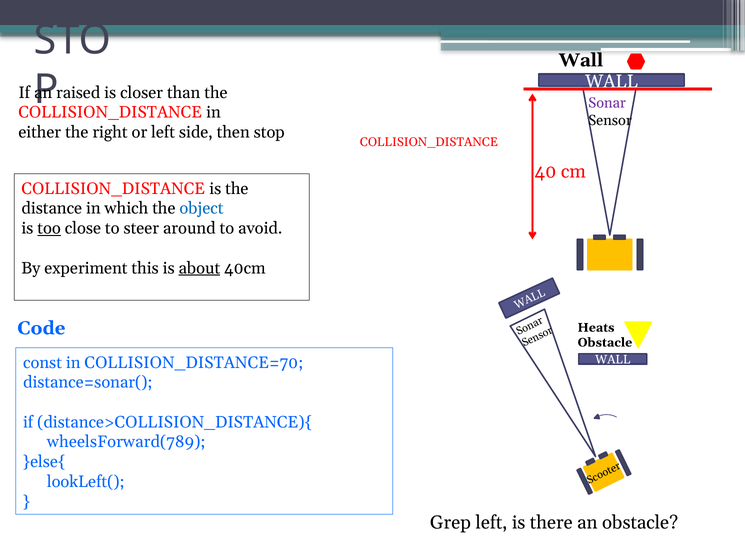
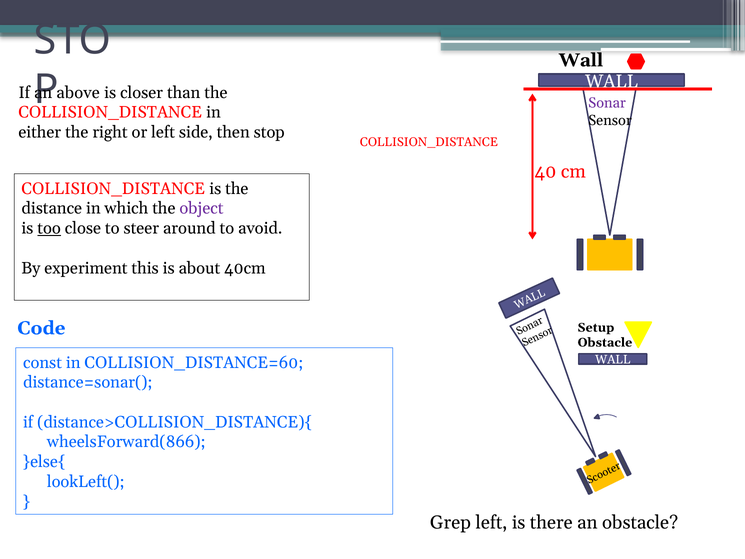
raised: raised -> above (78, 93)
object colour: blue -> purple (201, 208)
about underline: present -> none (199, 268)
Heats: Heats -> Setup (596, 327)
COLLISION_DISTANCE=70: COLLISION_DISTANCE=70 -> COLLISION_DISTANCE=60 (194, 362)
wheelsForward(789: wheelsForward(789 -> wheelsForward(866 (126, 442)
